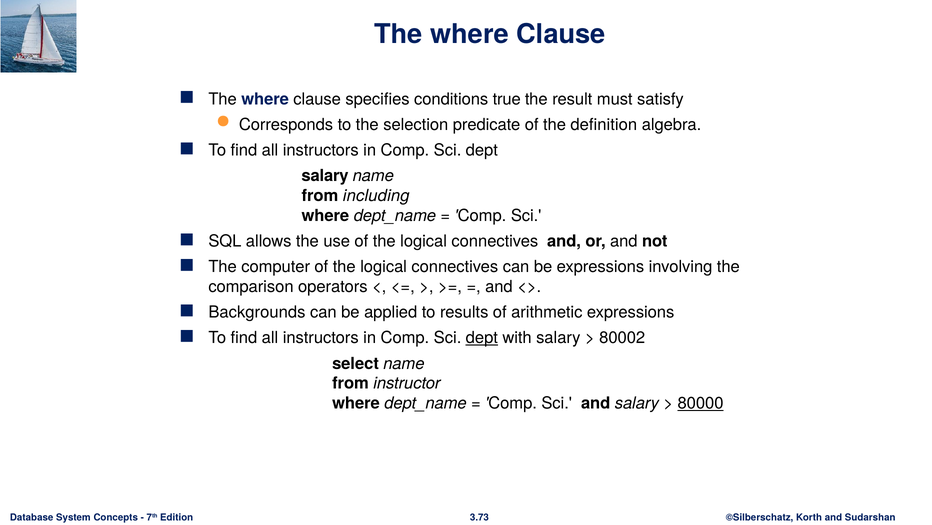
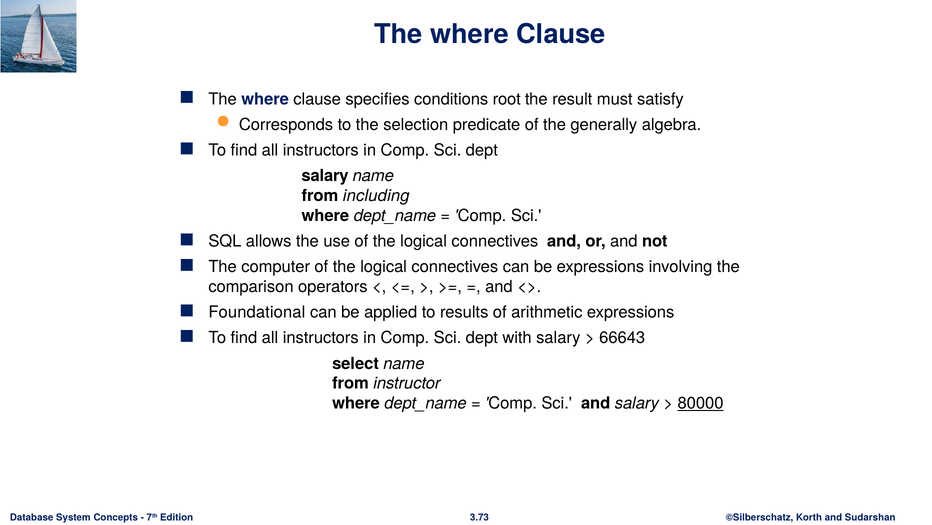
true: true -> root (507, 99)
definition: definition -> generally (604, 125)
Backgrounds: Backgrounds -> Foundational (257, 312)
dept underline: present -> none (482, 337)
80002: 80002 -> 66643 (622, 337)
